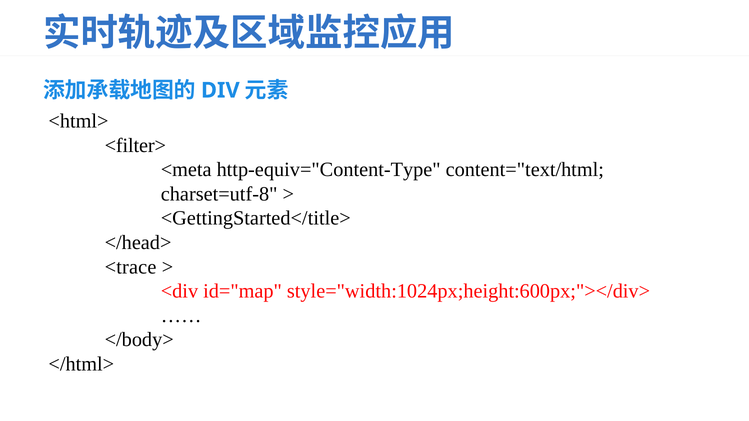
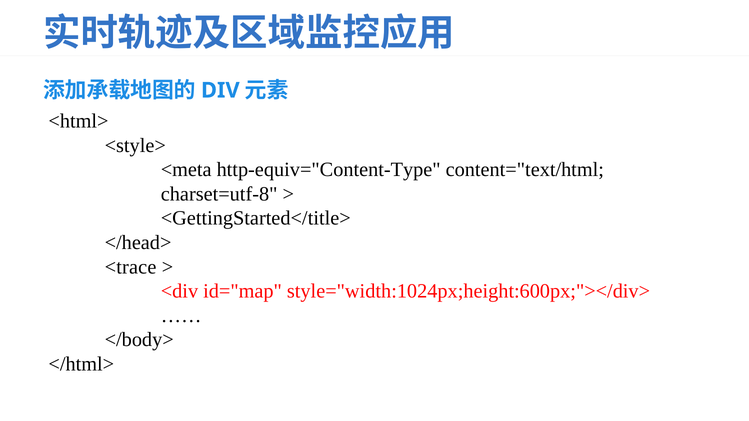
<filter>: <filter> -> <style> (135, 145)
